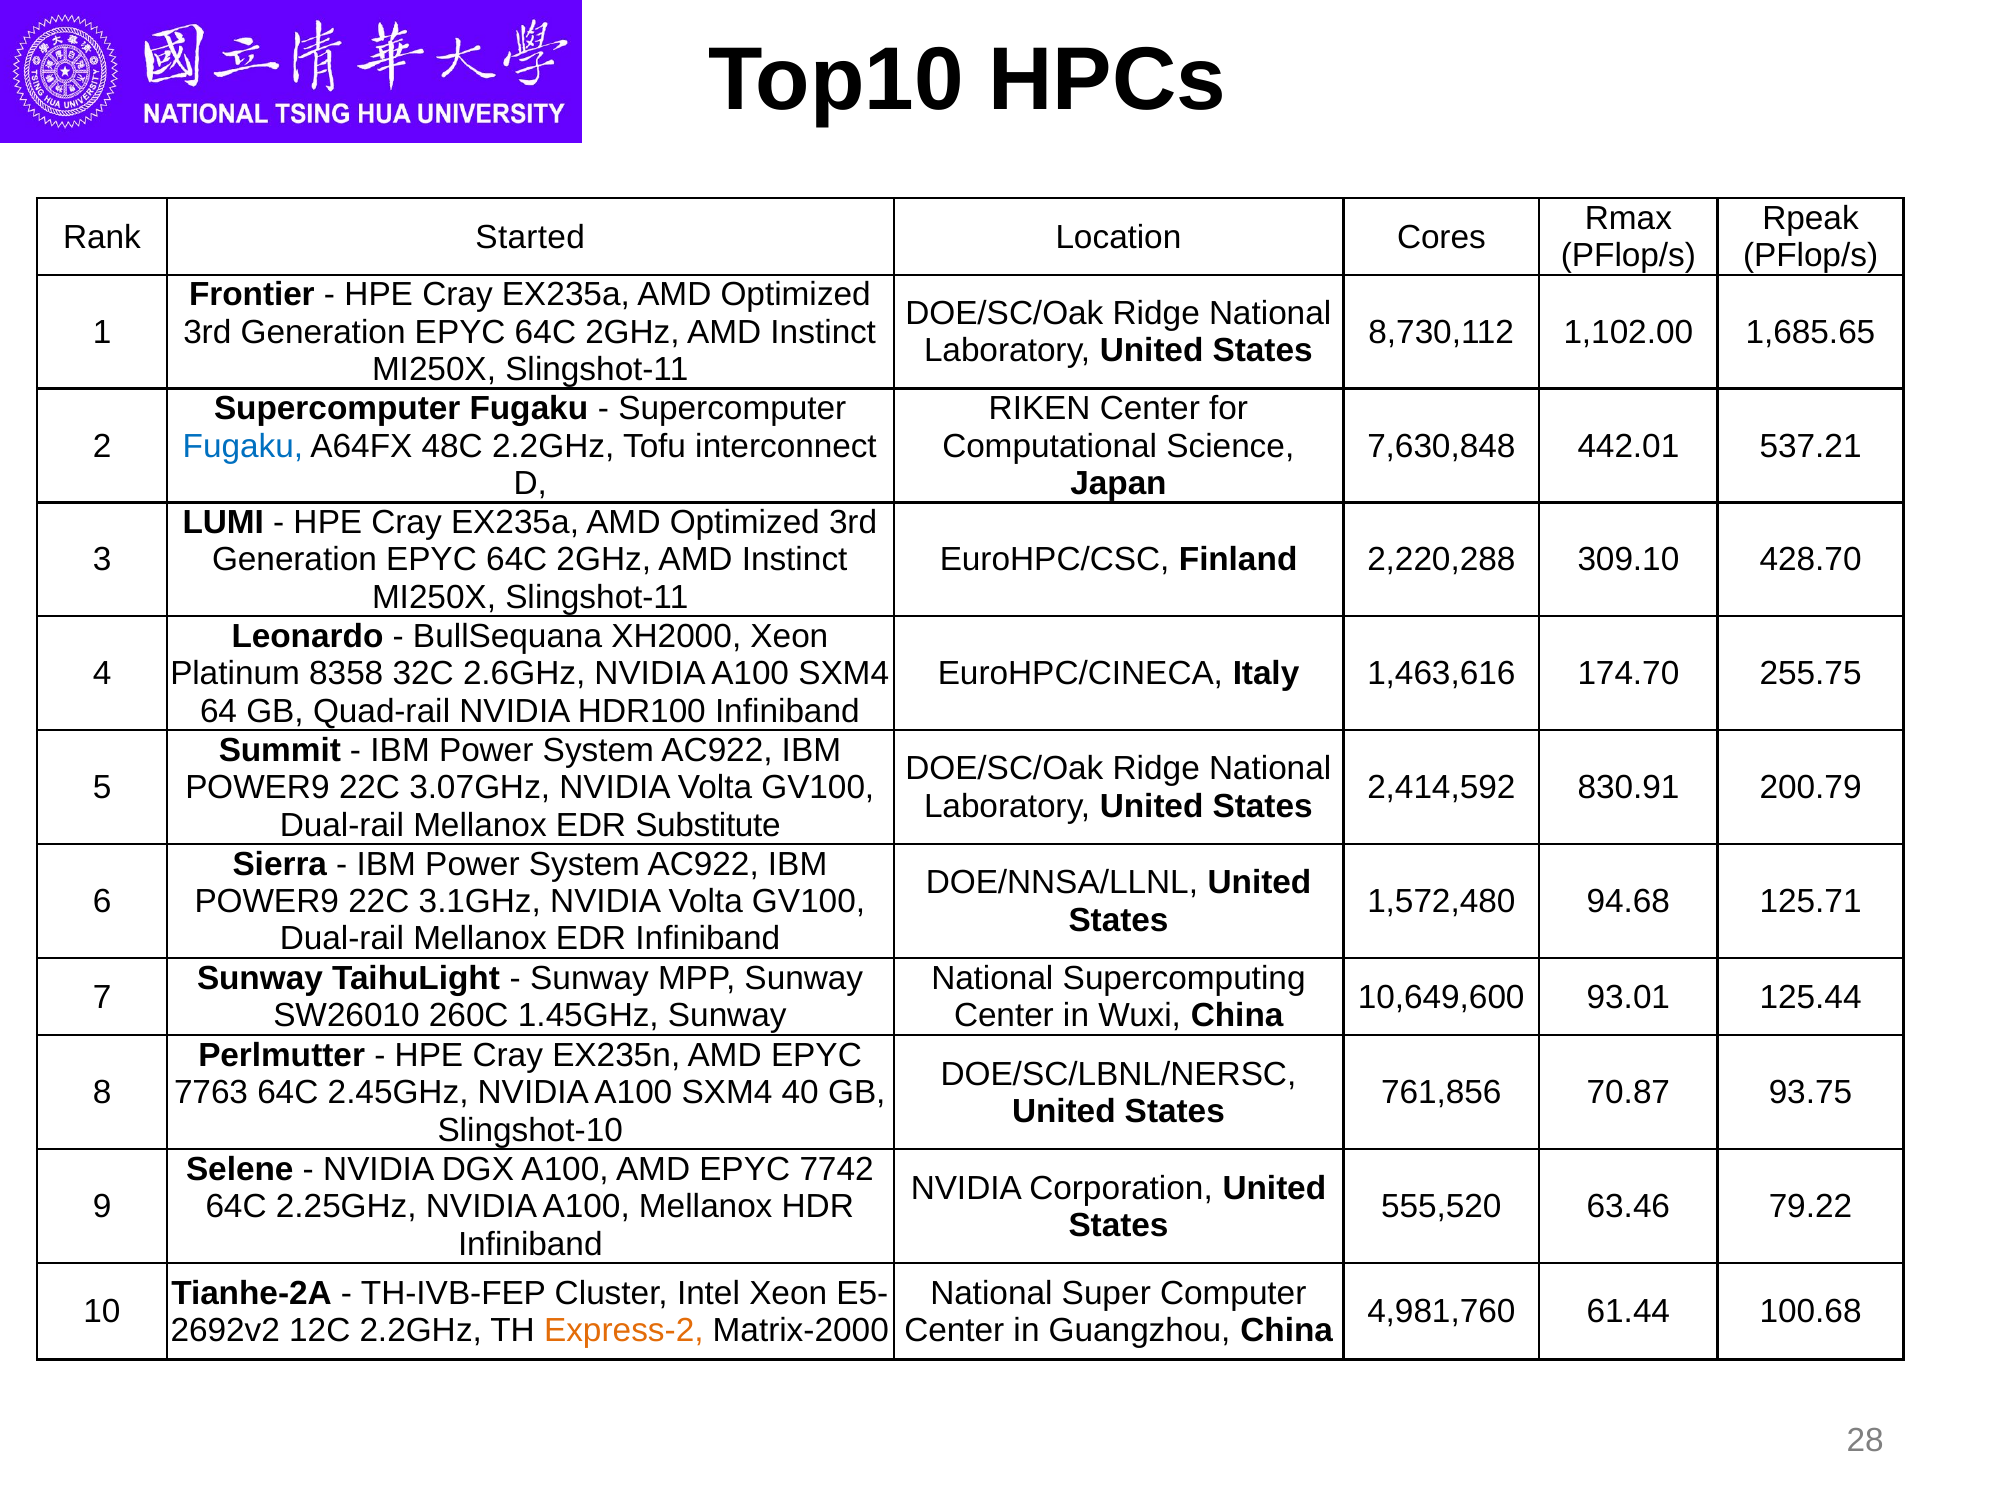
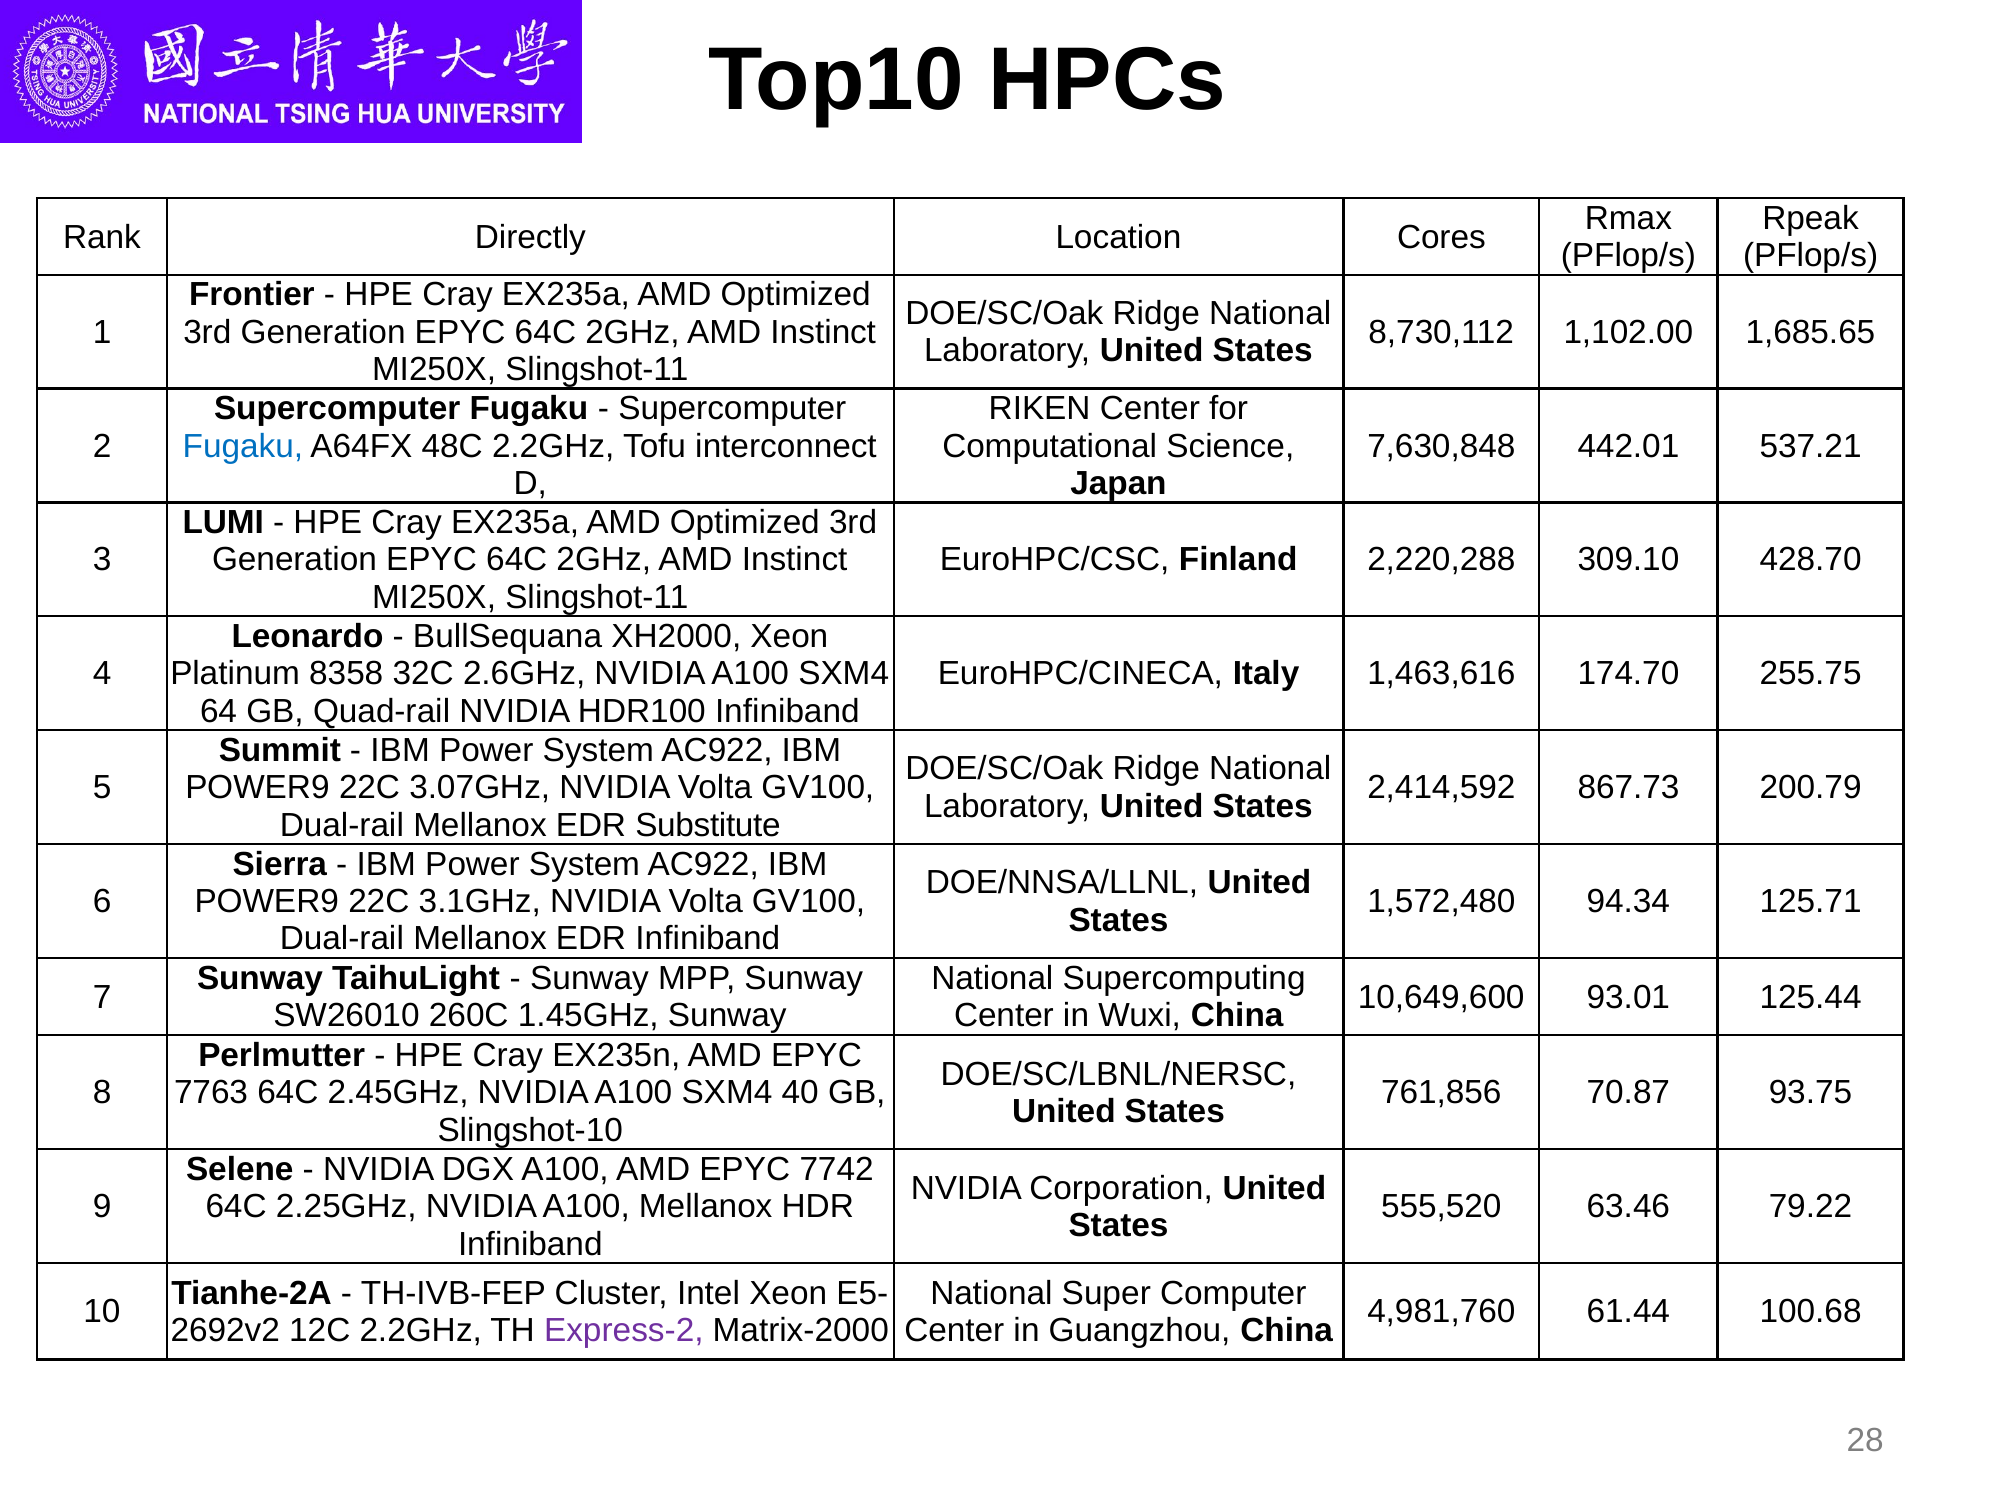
Started: Started -> Directly (530, 237)
830.91: 830.91 -> 867.73 (1629, 788)
94.68: 94.68 -> 94.34 (1628, 902)
Express-2 colour: orange -> purple (624, 1331)
